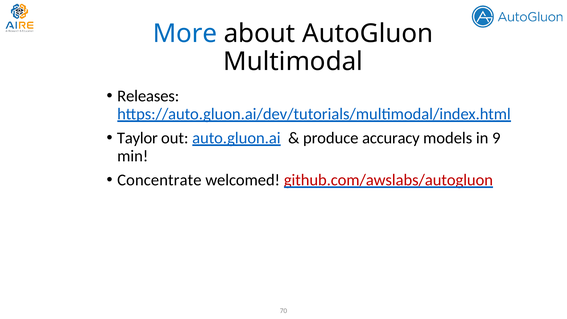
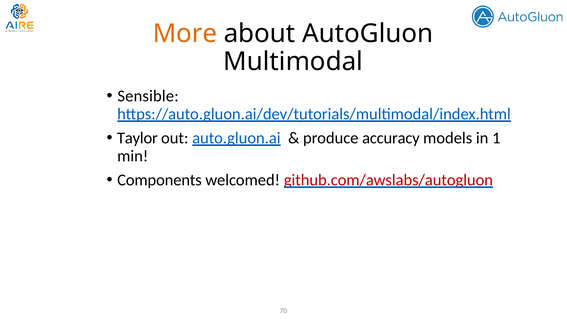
More colour: blue -> orange (185, 34)
Releases: Releases -> Sensible (148, 96)
9: 9 -> 1 (496, 138)
Concentrate: Concentrate -> Components (159, 180)
